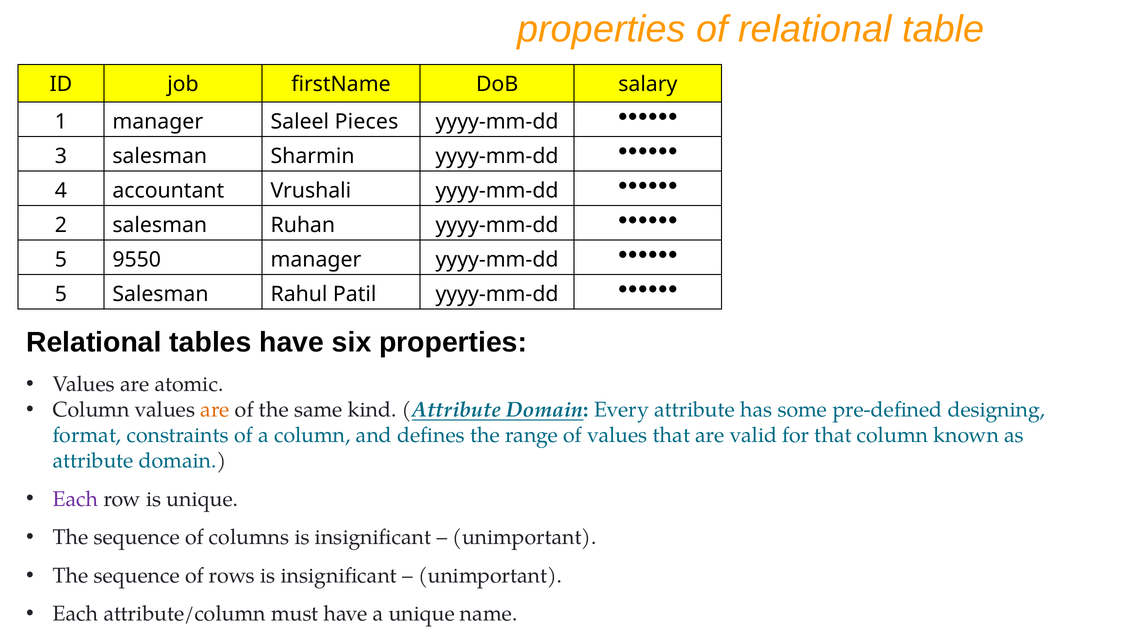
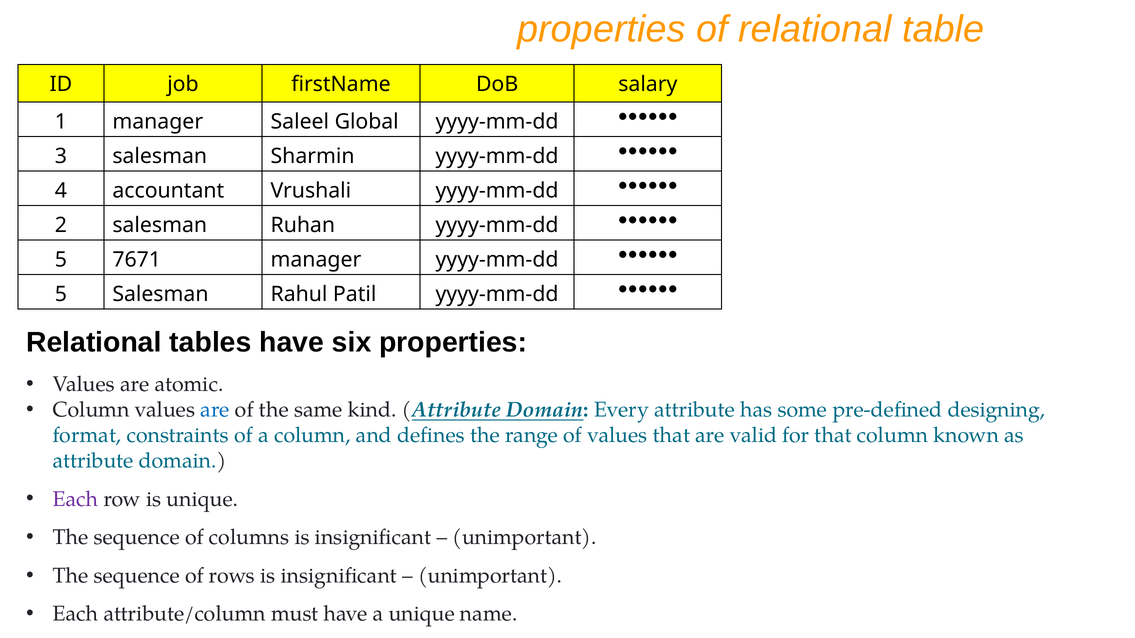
Pieces: Pieces -> Global (367, 122)
9550: 9550 -> 7671 (137, 260)
are colour: orange -> blue (215, 410)
